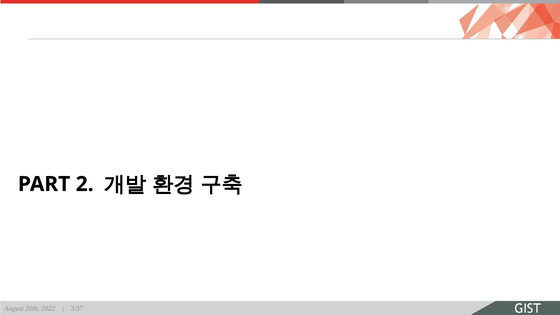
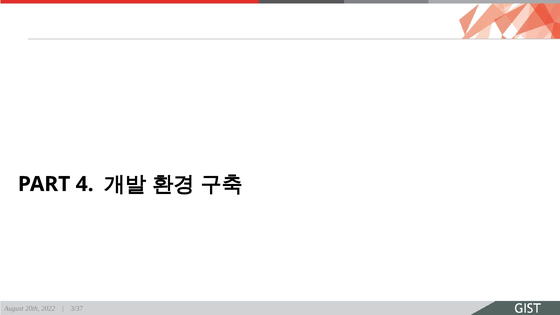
2: 2 -> 4 (85, 184)
